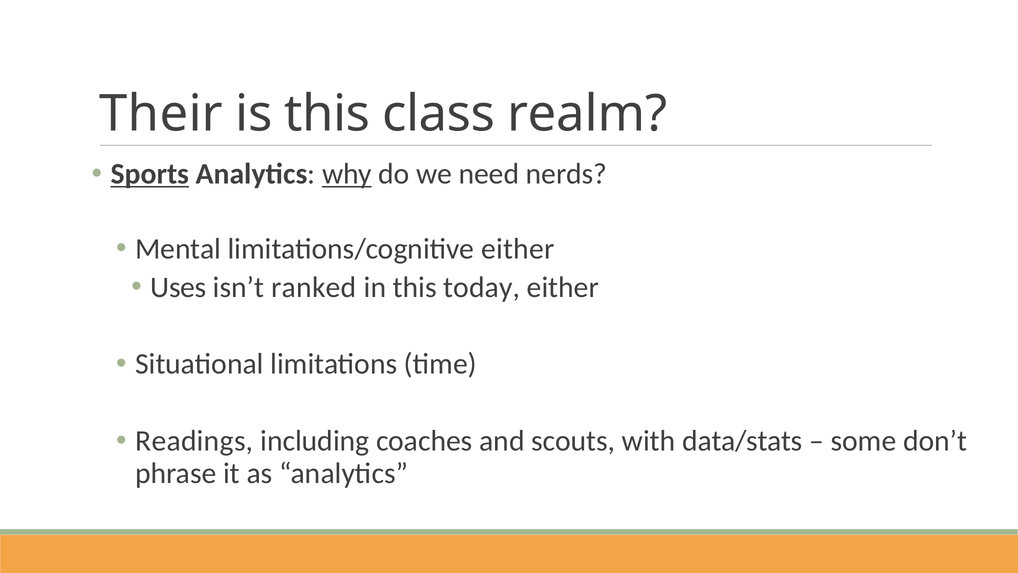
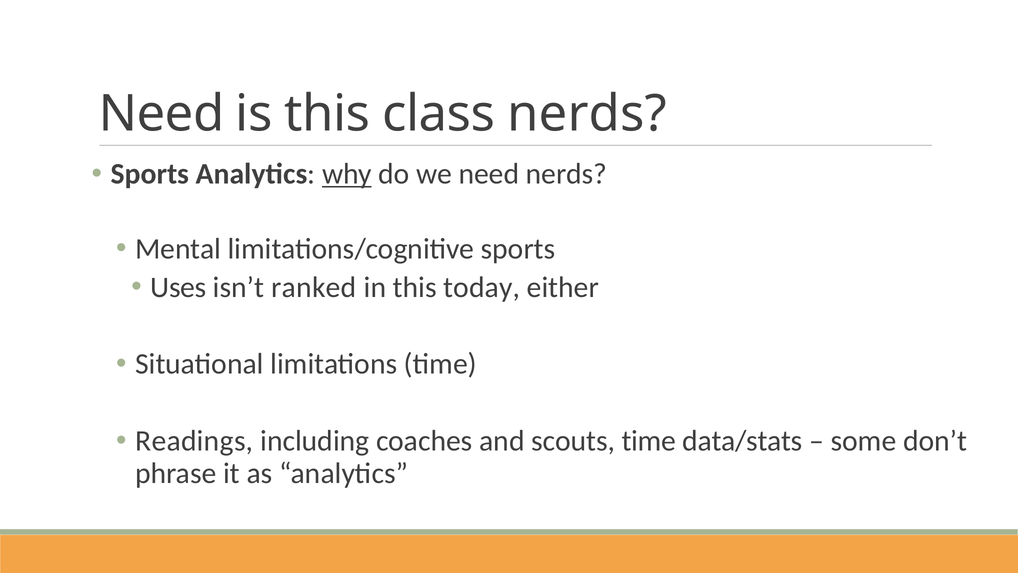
Their: Their -> Need (161, 114)
class realm: realm -> nerds (587, 114)
Sports underline: present -> none (150, 174)
limitations/cognitive either: either -> sports (518, 249)
scouts with: with -> time (649, 441)
